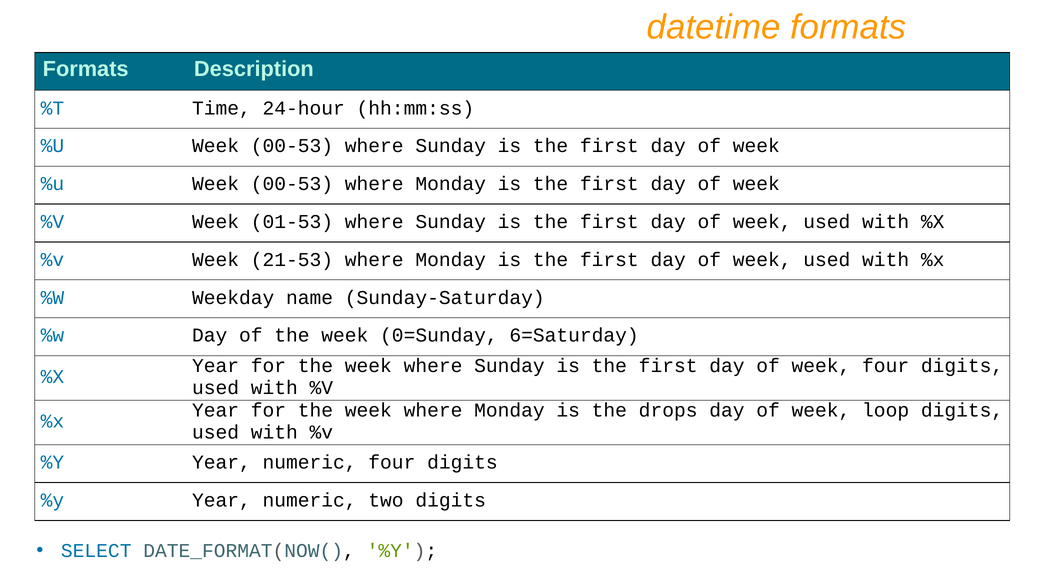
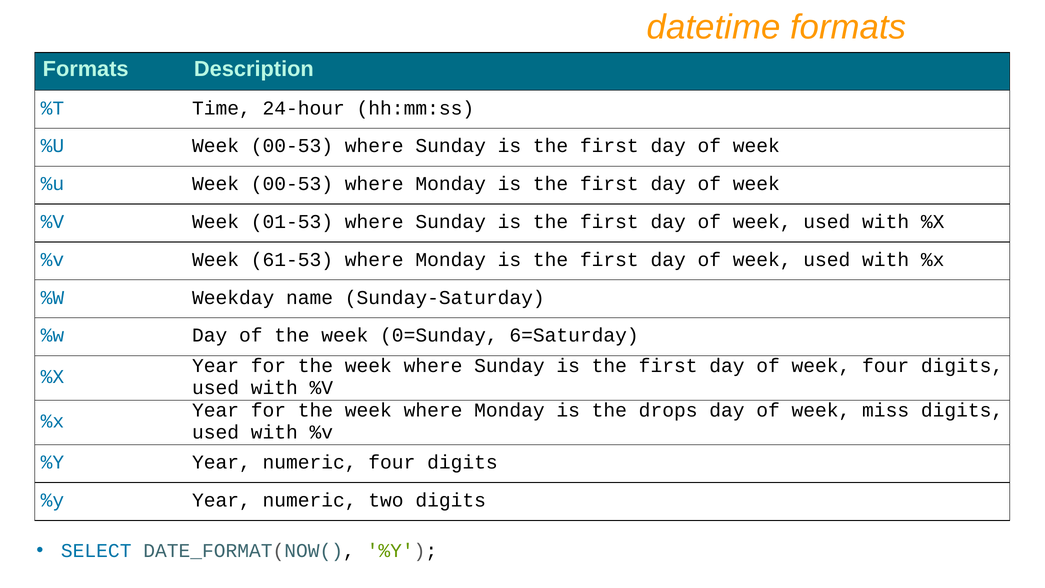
21-53: 21-53 -> 61-53 (292, 260)
loop: loop -> miss (886, 410)
